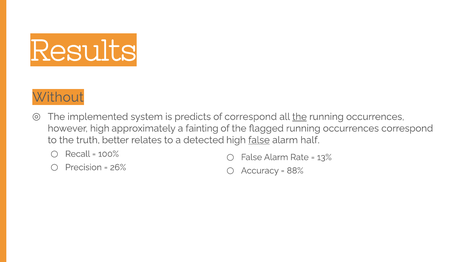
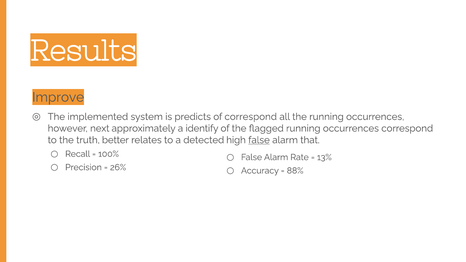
Without: Without -> Improve (58, 97)
the underline: present -> none (300, 117)
however high: high -> next (100, 128)
fainting: fainting -> identify (202, 128)
half: half -> that (310, 140)
